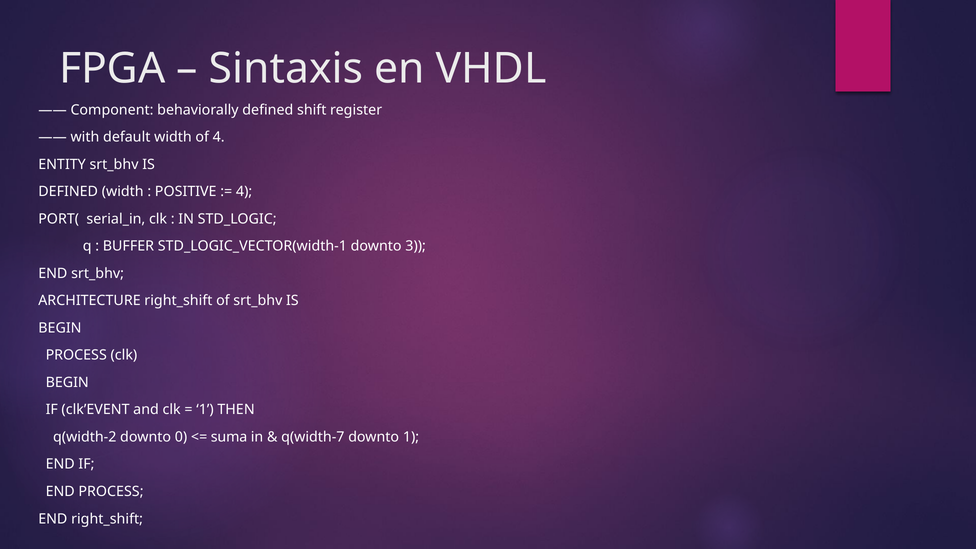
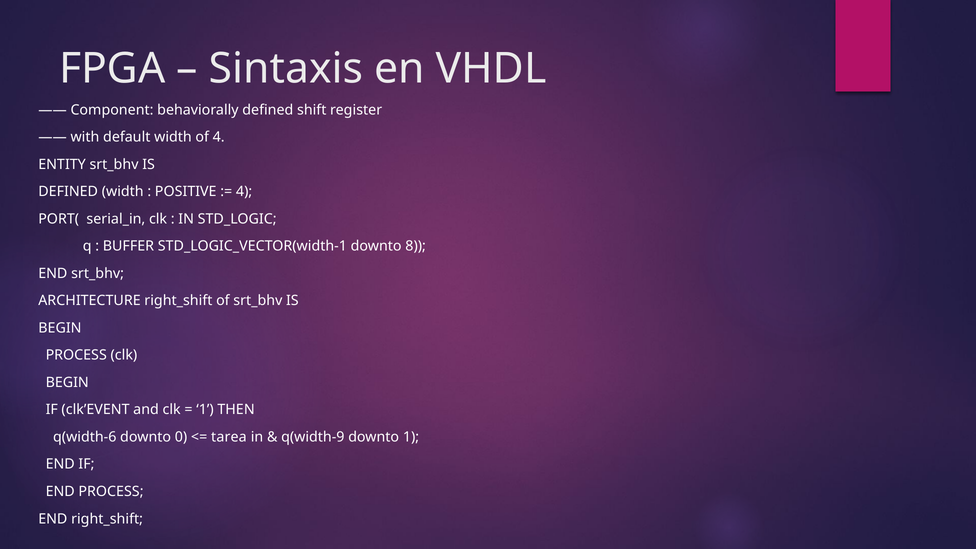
3: 3 -> 8 (416, 246)
q(width-2: q(width-2 -> q(width-6 (85, 437)
suma: suma -> tarea (229, 437)
q(width-7: q(width-7 -> q(width-9 (313, 437)
